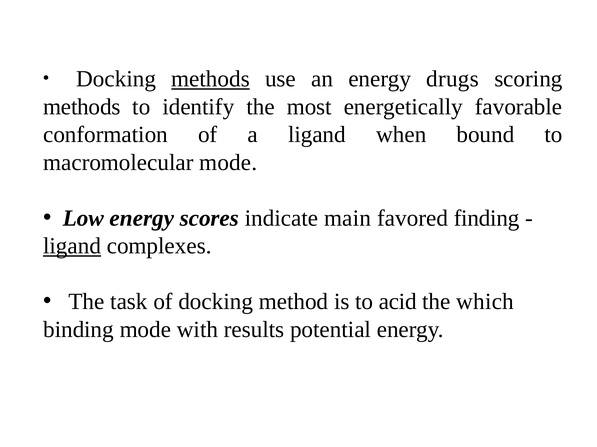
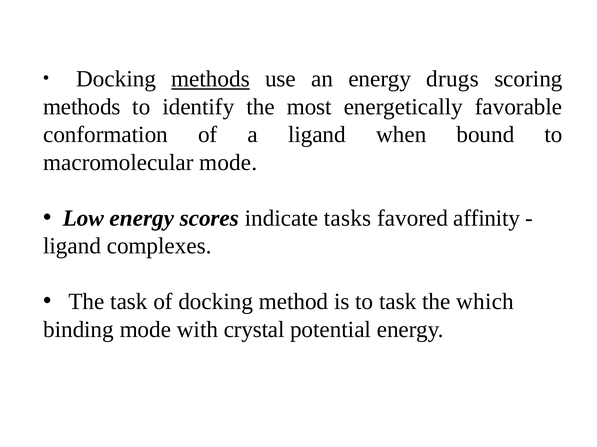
main: main -> tasks (348, 218)
finding: finding -> affinity (487, 218)
ligand underline: present -> none (72, 246)
to acid: acid -> task (398, 302)
results: results -> crystal (254, 330)
